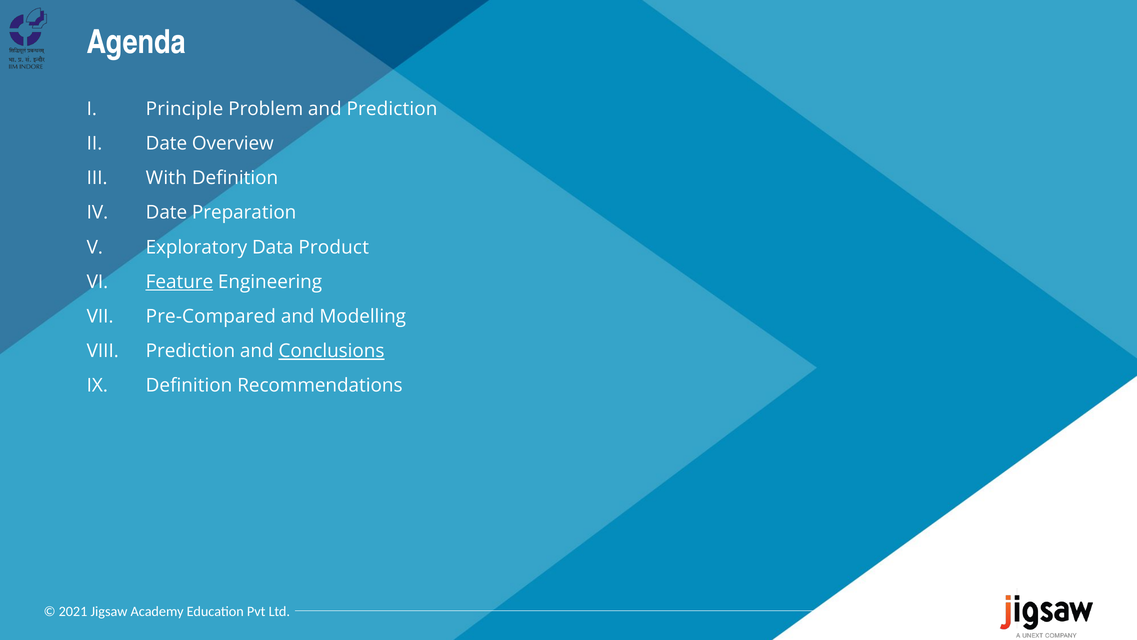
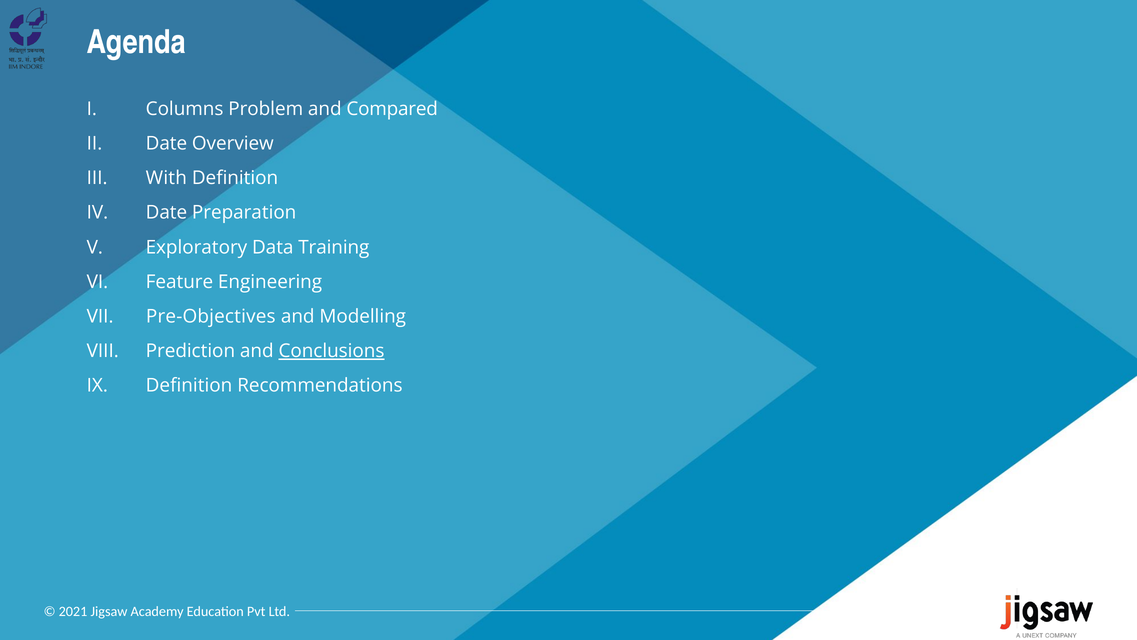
Principle: Principle -> Columns (185, 109)
and Prediction: Prediction -> Compared (392, 109)
Product: Product -> Training (334, 247)
Feature underline: present -> none (179, 282)
Pre-Compared: Pre-Compared -> Pre-Objectives (211, 316)
